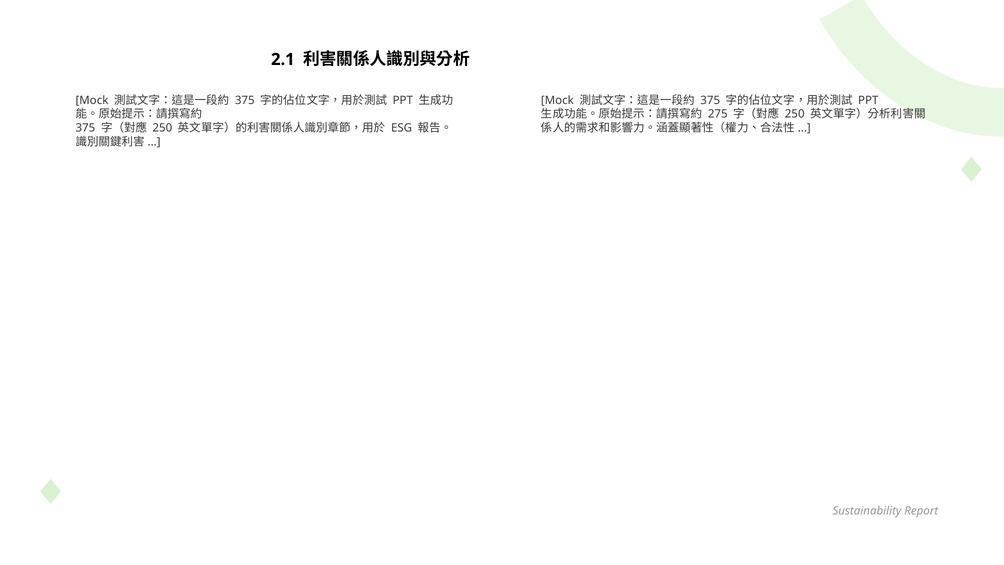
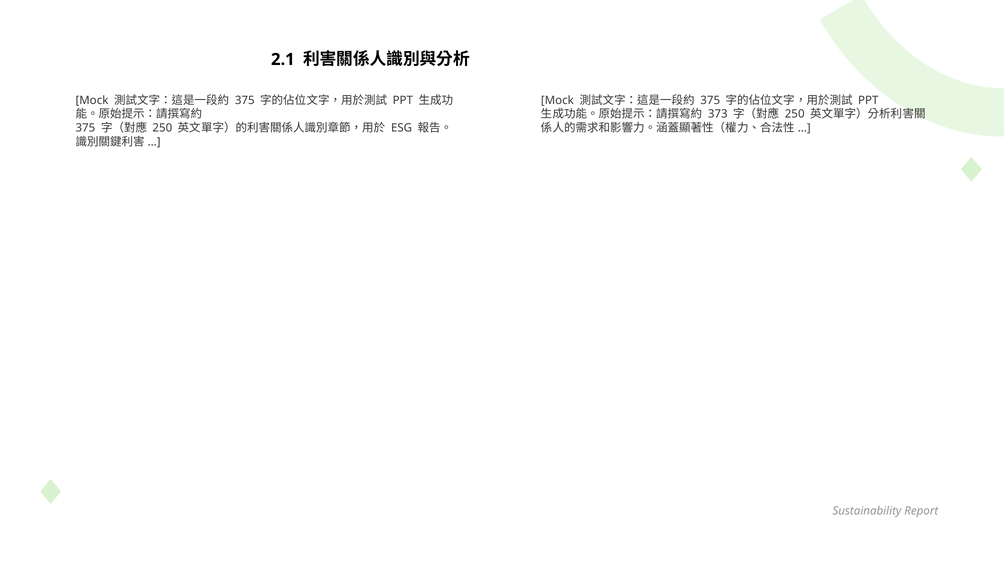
275: 275 -> 373 (718, 114)
